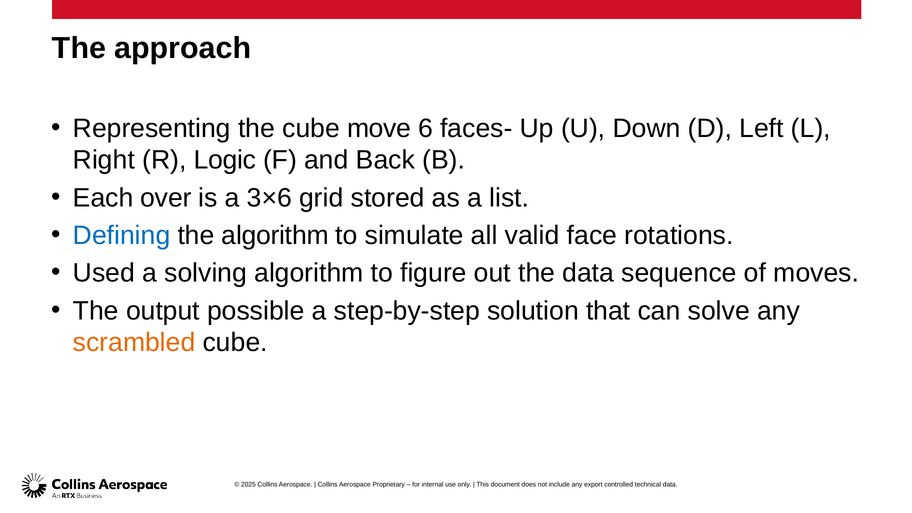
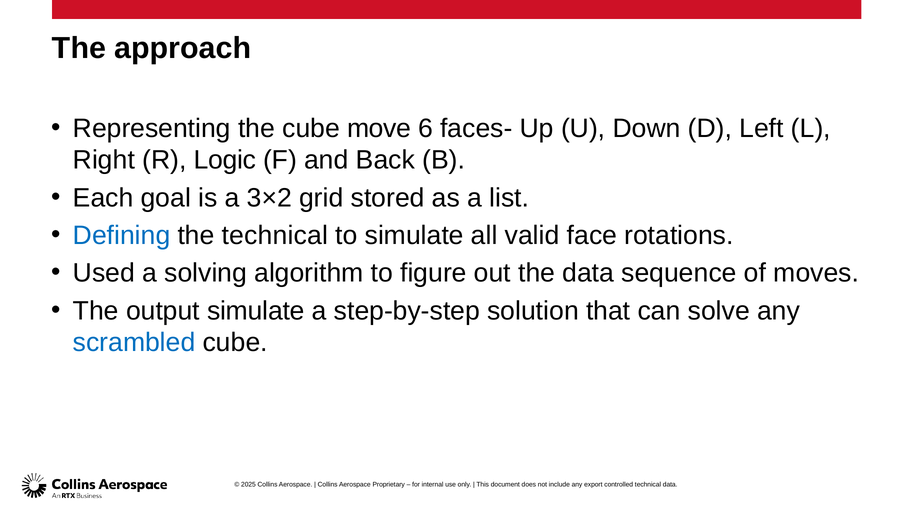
over: over -> goal (166, 198)
3×6: 3×6 -> 3×2 (269, 198)
the algorithm: algorithm -> technical (275, 235)
output possible: possible -> simulate (256, 311)
scrambled colour: orange -> blue (134, 343)
